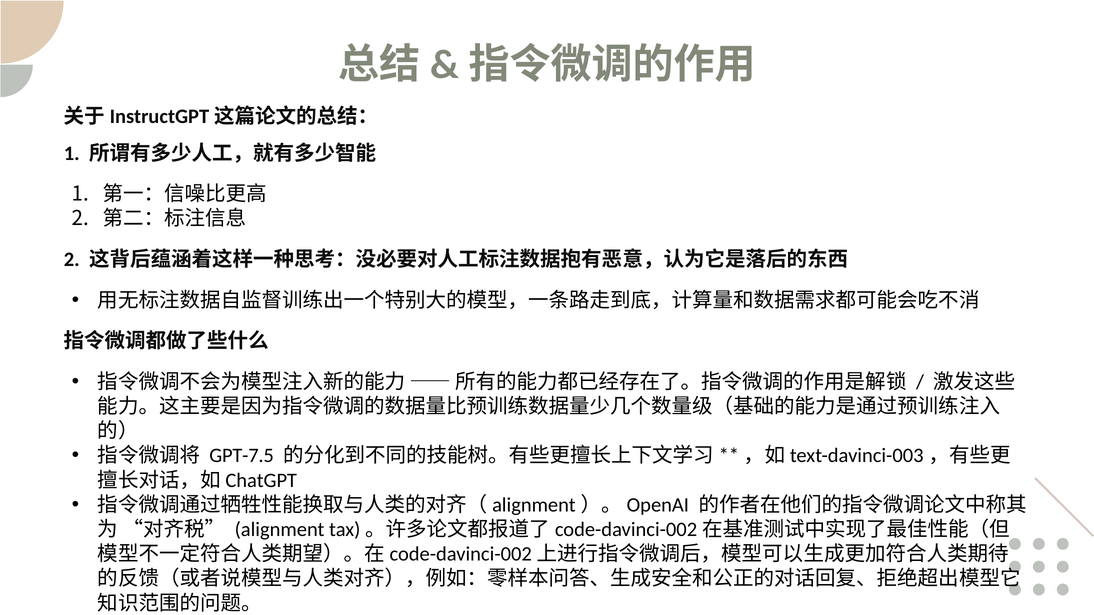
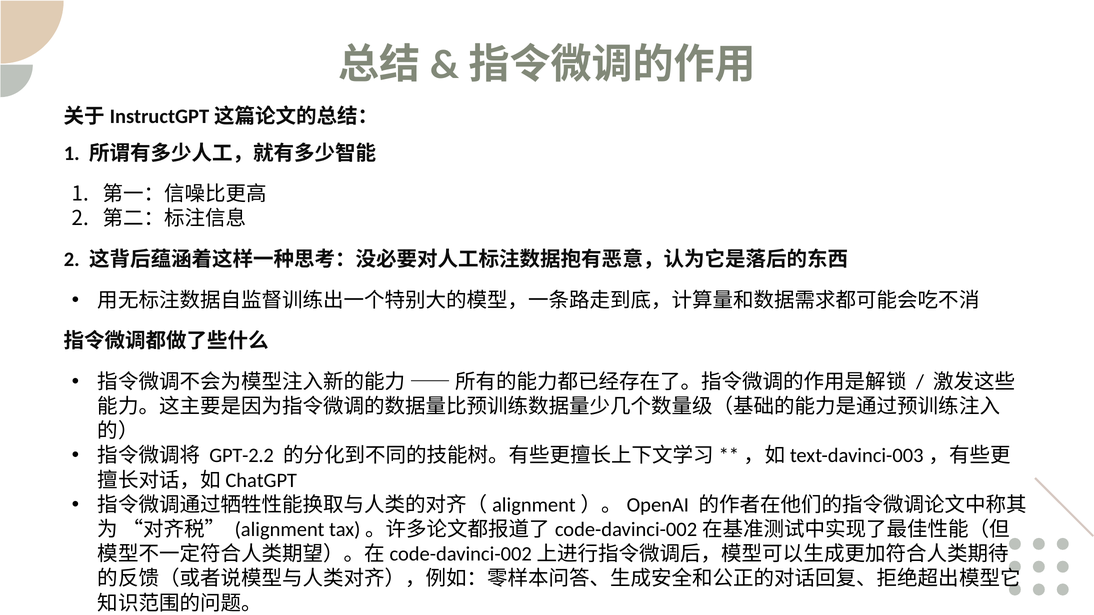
GPT-7.5: GPT-7.5 -> GPT-2.2 (242, 456)
